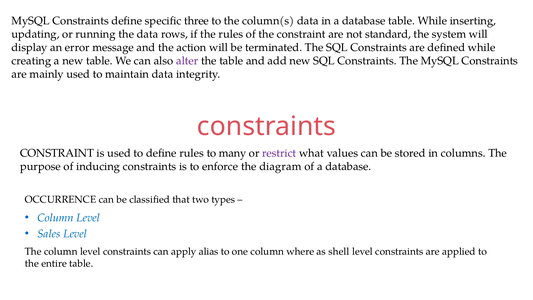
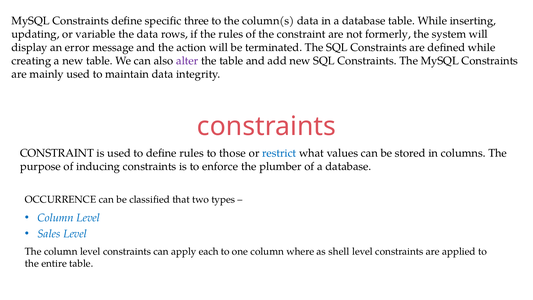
running: running -> variable (96, 34)
standard: standard -> formerly (388, 34)
many: many -> those (233, 153)
restrict colour: purple -> blue (279, 153)
diagram: diagram -> plumber (281, 166)
alias: alias -> each (209, 251)
